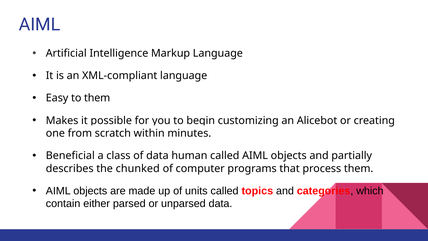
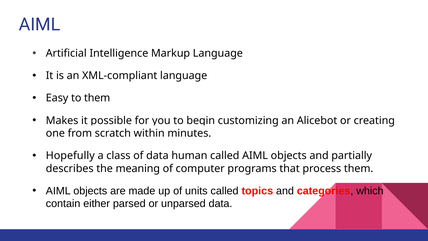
Beneficial: Beneficial -> Hopefully (70, 156)
chunked: chunked -> meaning (138, 168)
